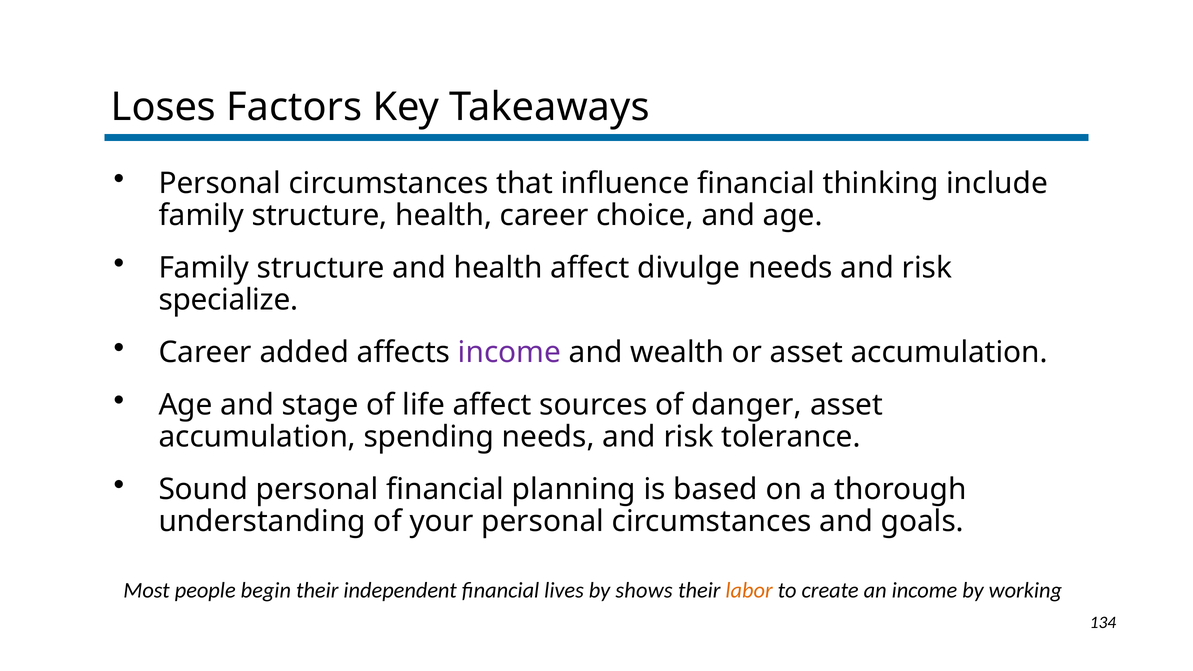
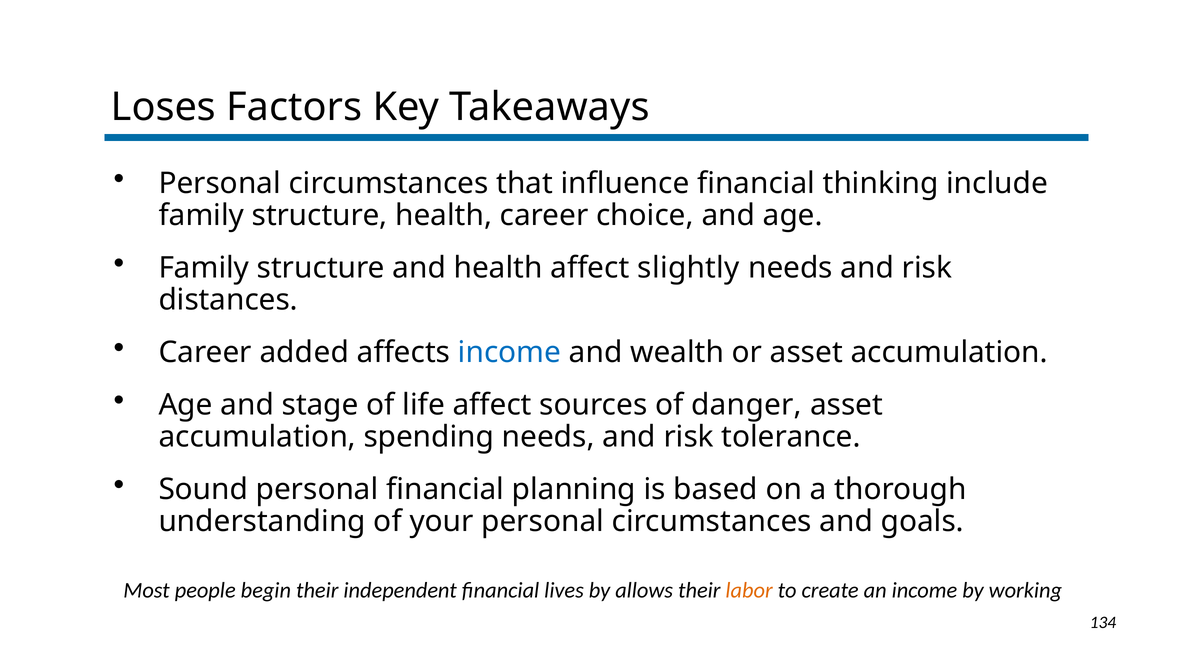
divulge: divulge -> slightly (689, 268)
specialize: specialize -> distances (228, 300)
income colour: purple -> blue (510, 352)
shows: shows -> allows (644, 590)
